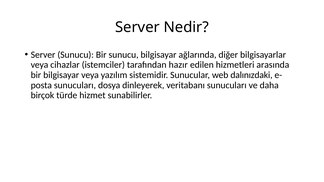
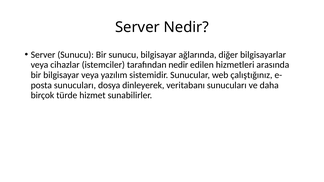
tarafından hazır: hazır -> nedir (178, 65)
dalınızdaki: dalınızdaki -> çalıştığınız (251, 75)
